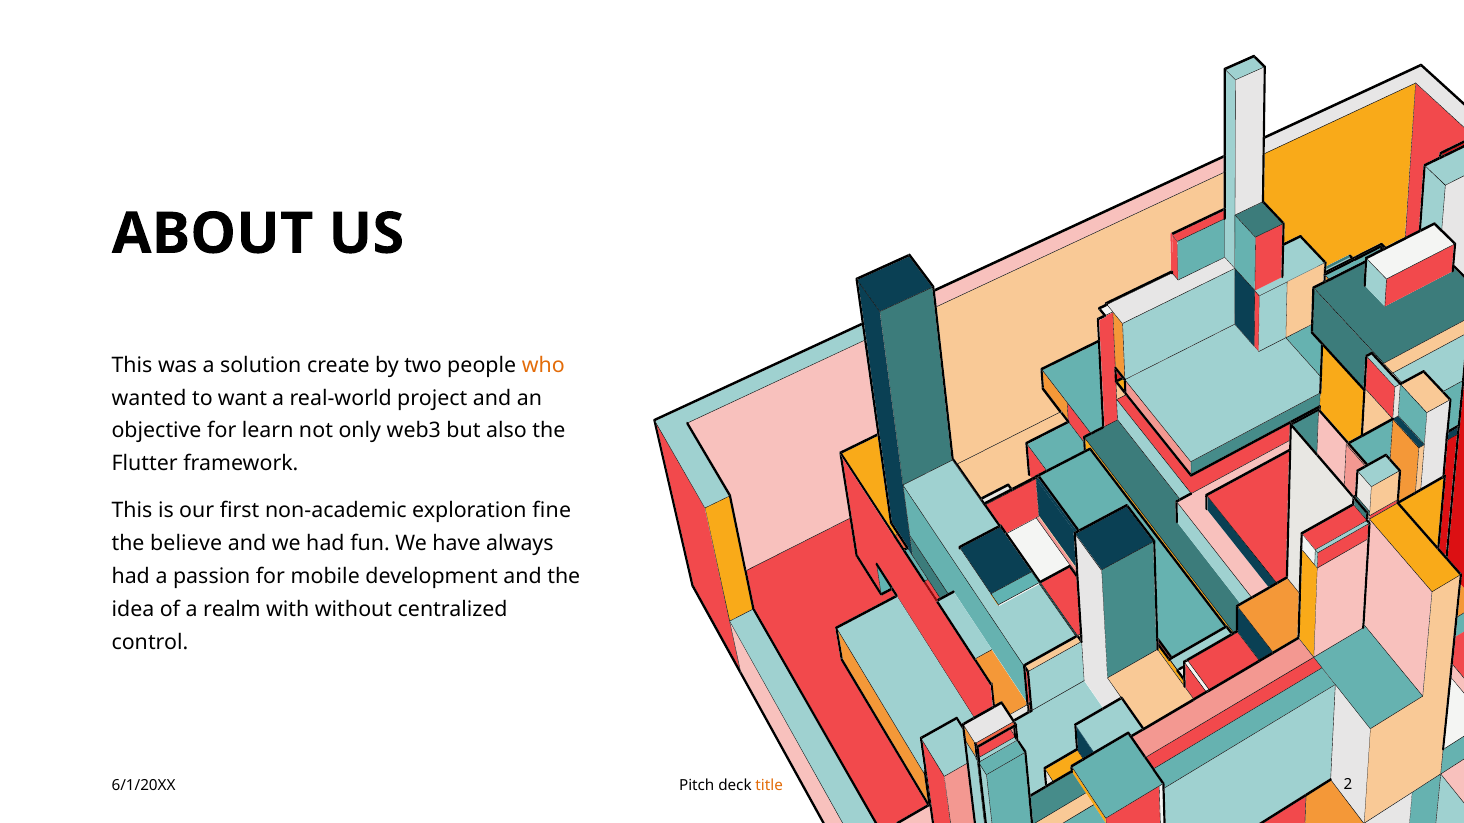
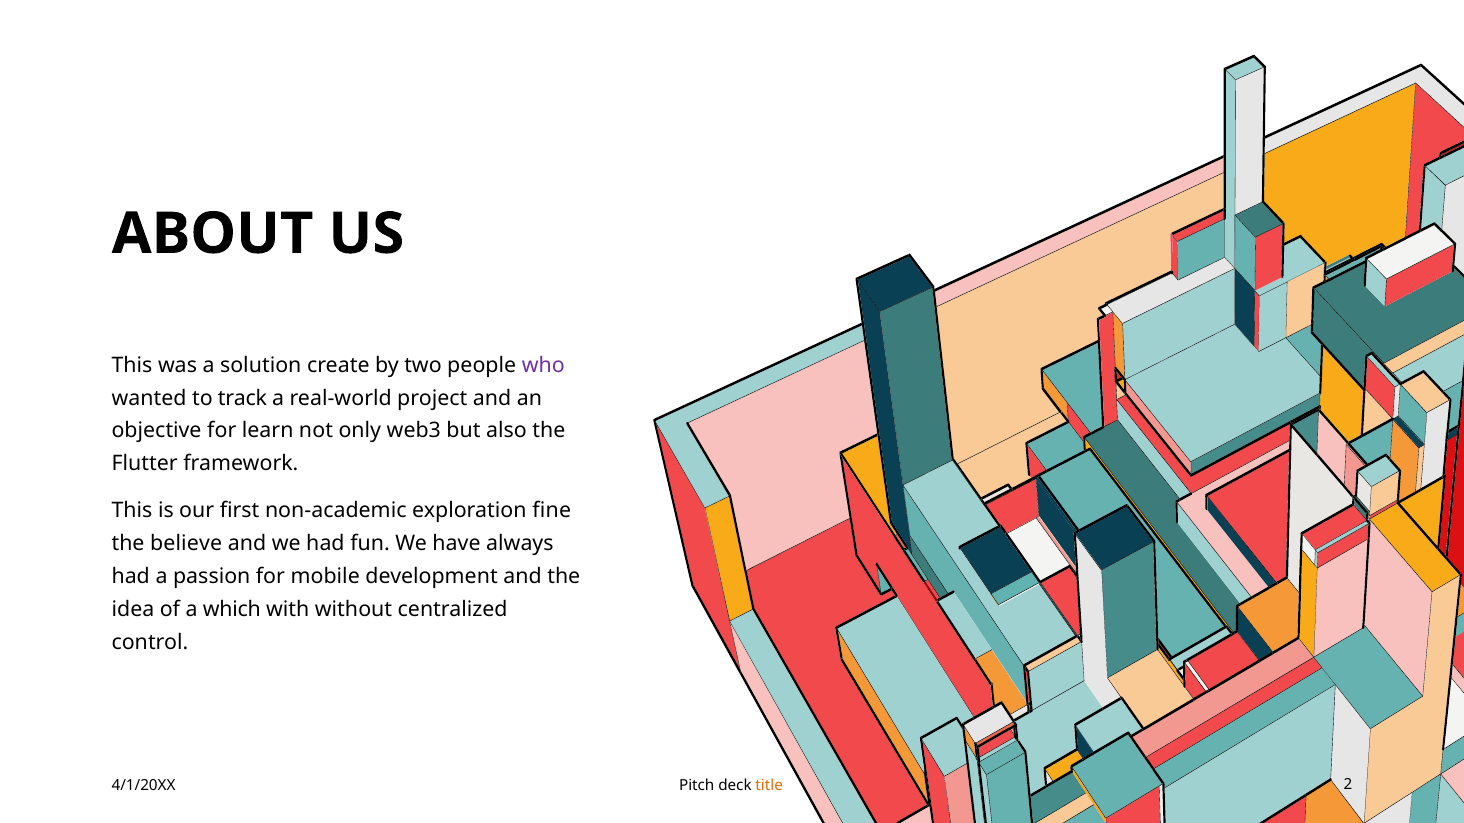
who colour: orange -> purple (543, 365)
want: want -> track (242, 398)
realm: realm -> which (232, 610)
6/1/20XX: 6/1/20XX -> 4/1/20XX (144, 786)
